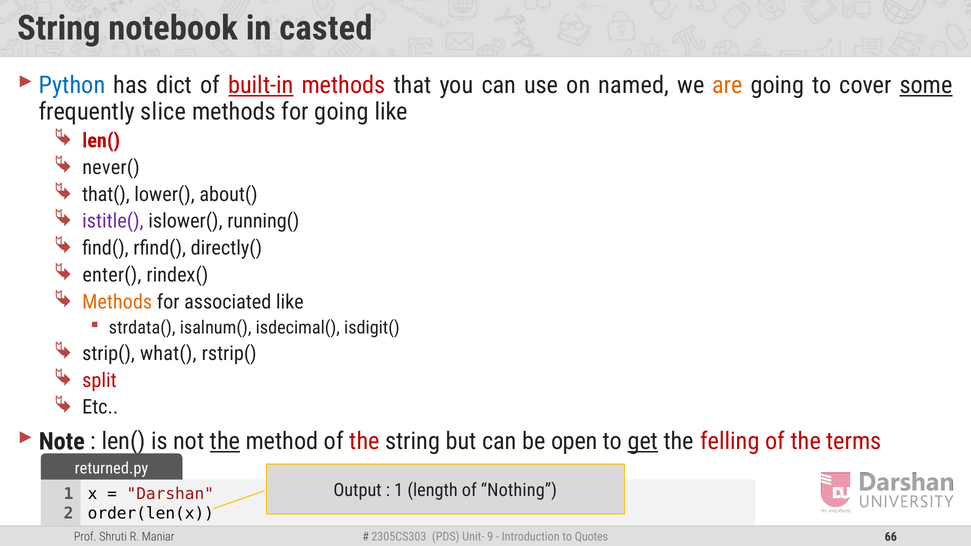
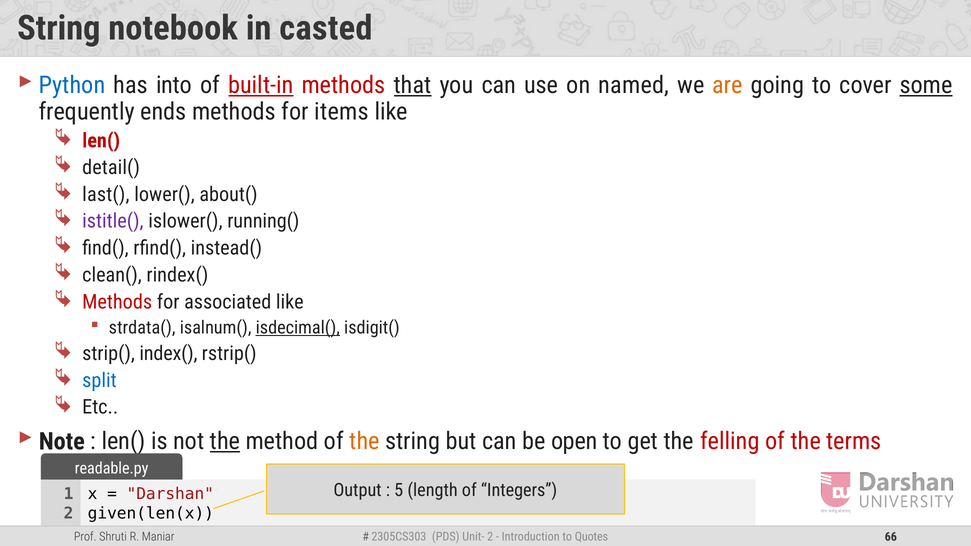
dict: dict -> into (174, 85)
that underline: none -> present (413, 85)
slice: slice -> ends (163, 112)
for going: going -> items (342, 112)
never(: never( -> detail( (111, 168)
that(: that( -> last( (106, 194)
directly(: directly( -> instead( (226, 248)
enter(: enter( -> clean( (112, 275)
Methods colour: orange -> red (117, 302)
isdecimal( underline: none -> present (298, 328)
what(: what( -> index( (168, 354)
split colour: red -> blue (99, 381)
the colour: red -> orange (365, 442)
get underline: present -> none (643, 442)
returned.py: returned.py -> readable.py (112, 468)
1: 1 -> 5 (399, 490)
Nothing: Nothing -> Integers (519, 490)
order(len(x: order(len(x -> given(len(x (151, 514)
9: 9 -> 2 (490, 537)
